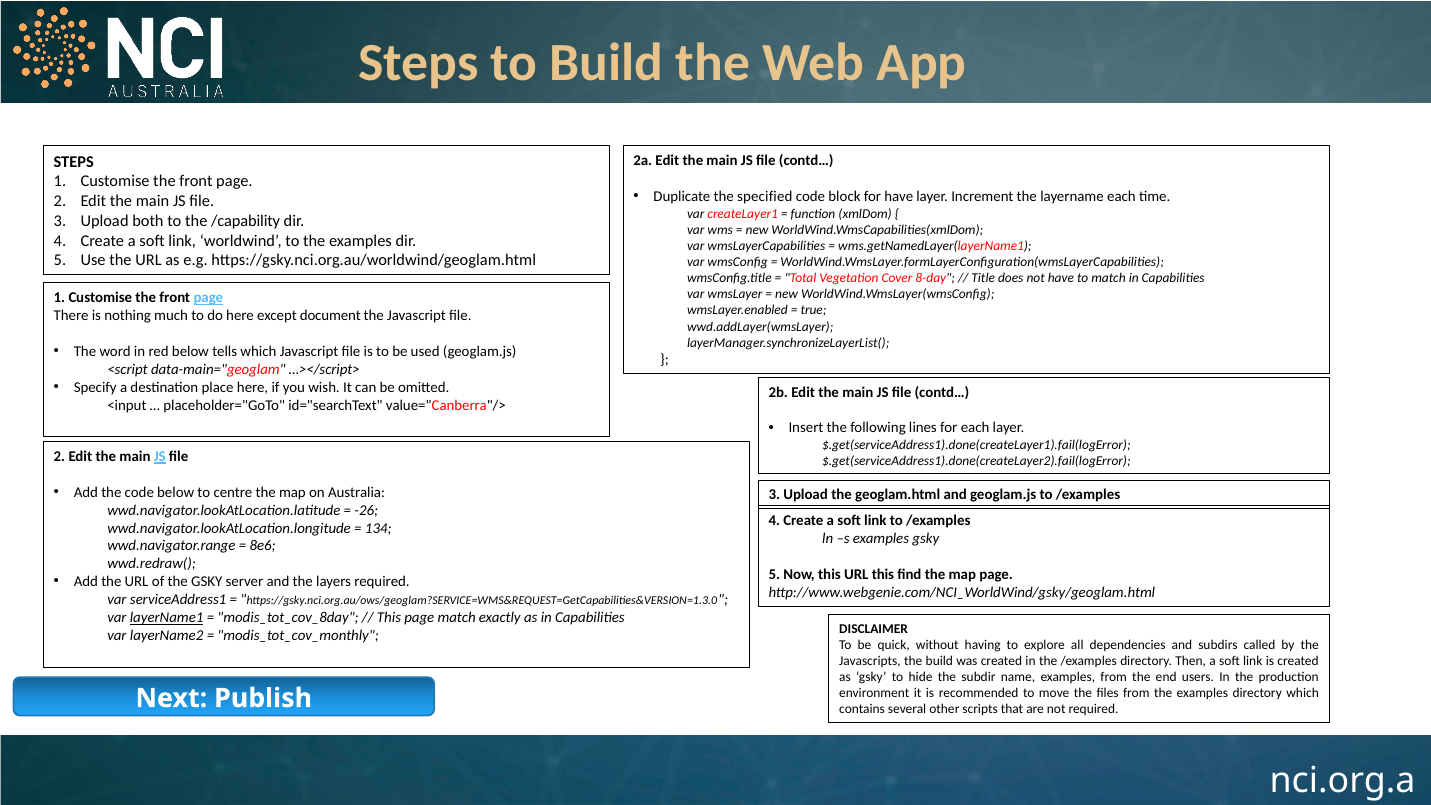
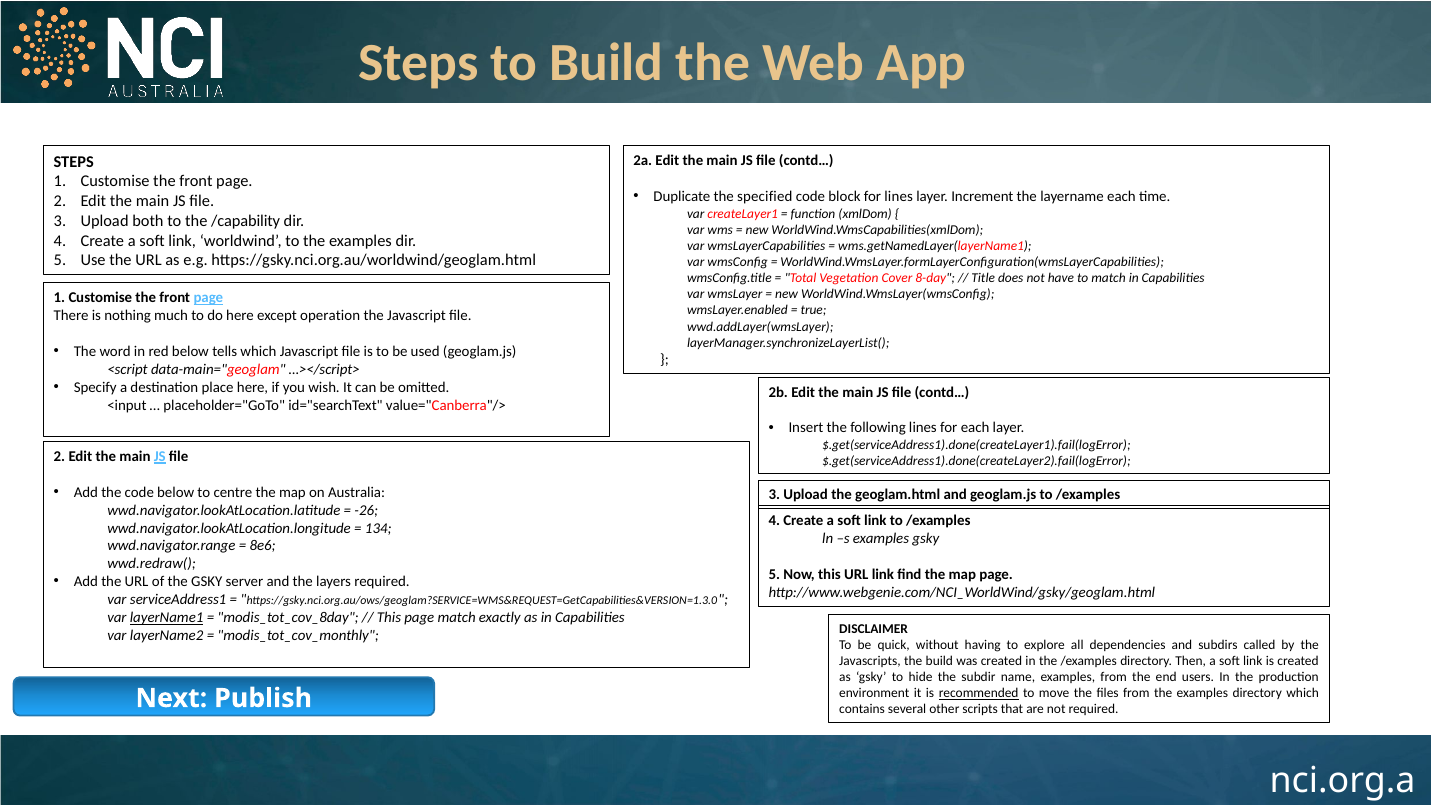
for have: have -> lines (899, 197)
document: document -> operation (330, 316)
URL this: this -> link (883, 575)
recommended underline: none -> present (979, 693)
